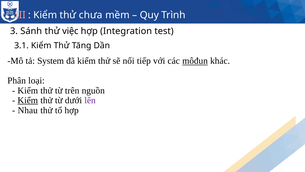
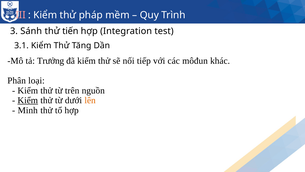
chưa: chưa -> pháp (91, 15)
việc: việc -> tiến (70, 31)
System: System -> Trưởng (51, 61)
môđun underline: present -> none (195, 61)
lên colour: purple -> orange (90, 100)
Nhau: Nhau -> Minh (28, 110)
